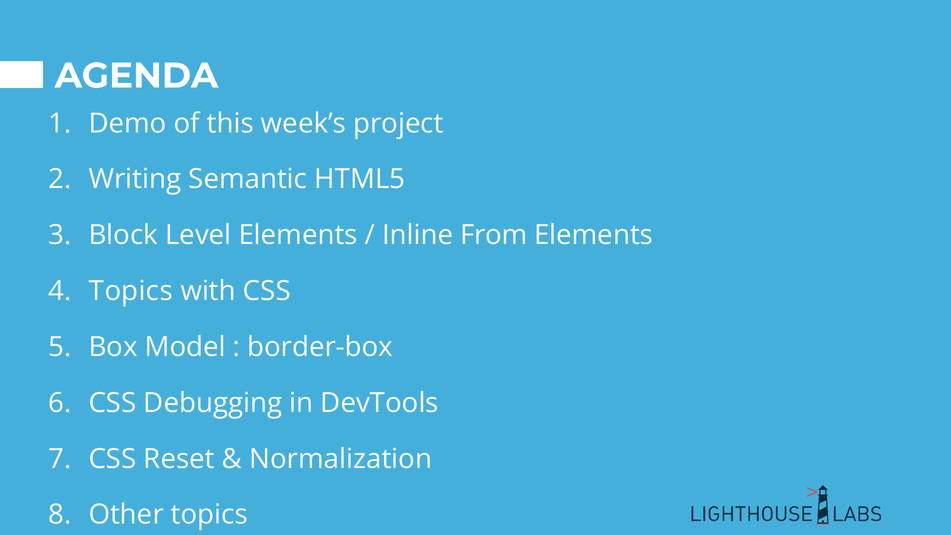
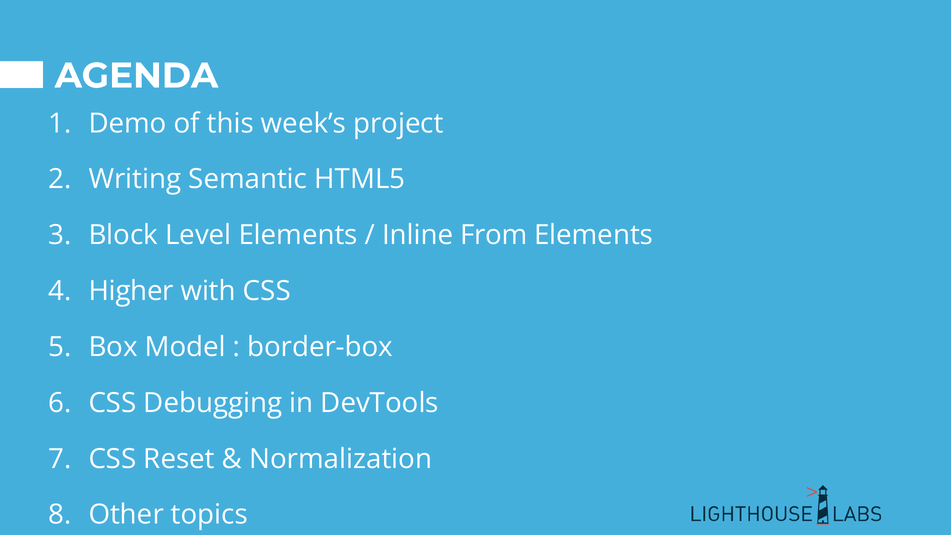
Topics: Topics -> Higher (131, 291)
